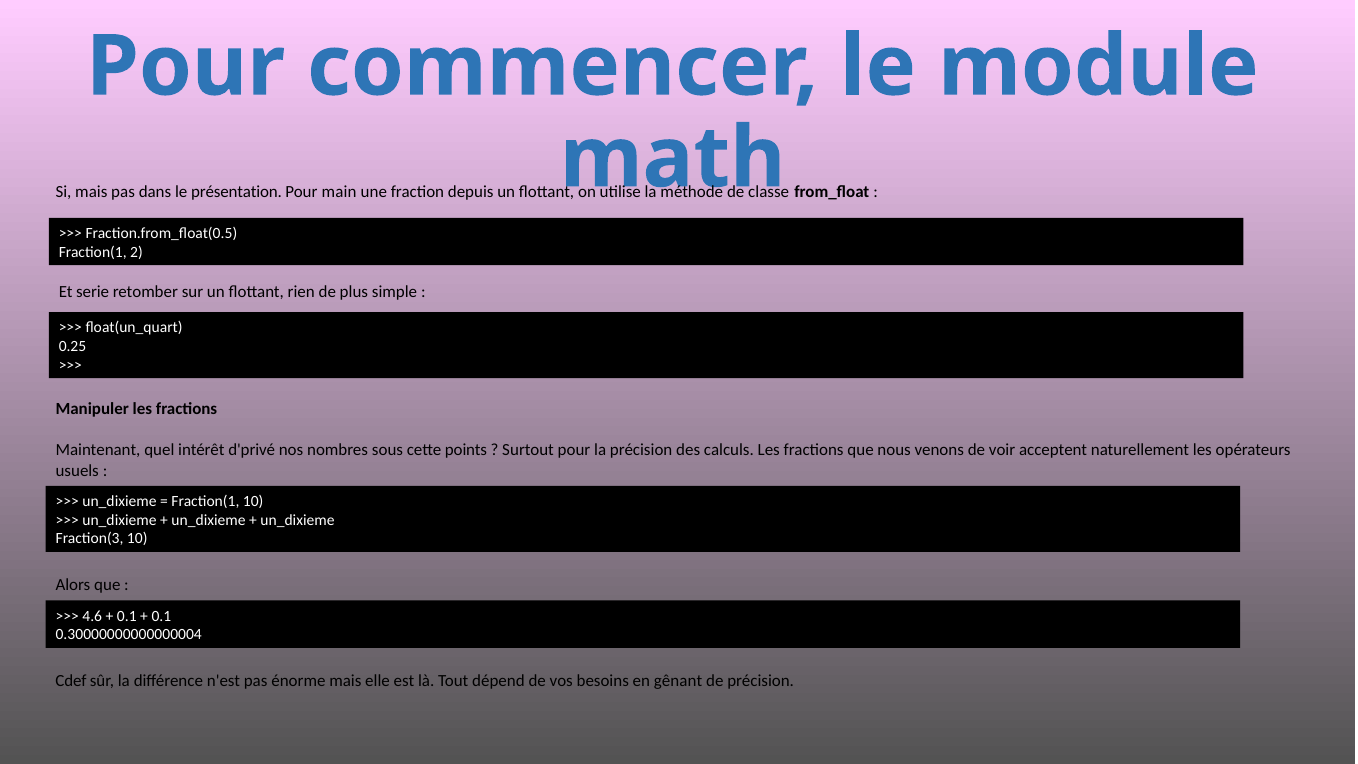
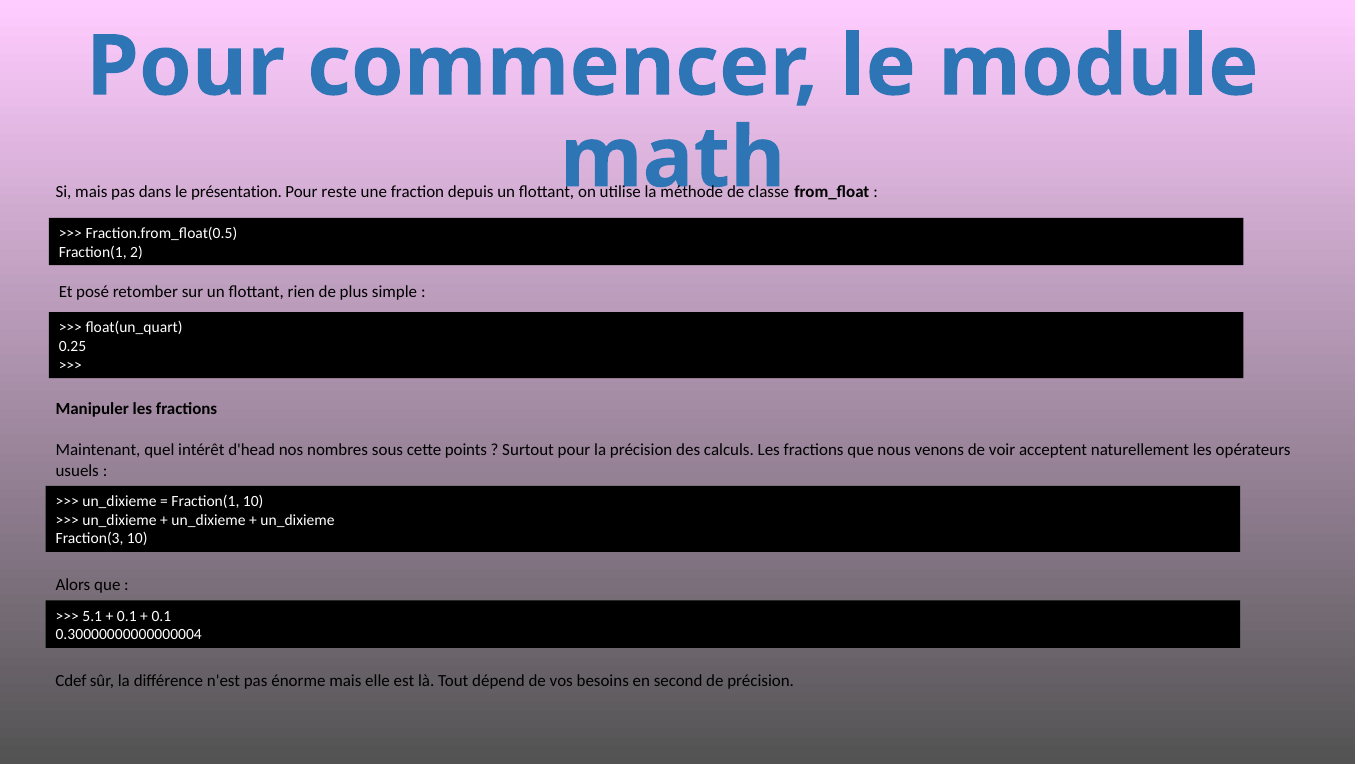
main: main -> reste (339, 191)
serie: serie -> posé (93, 291)
d'privé: d'privé -> d'head (252, 450)
4.6: 4.6 -> 5.1 (92, 616)
gênant: gênant -> second (678, 681)
